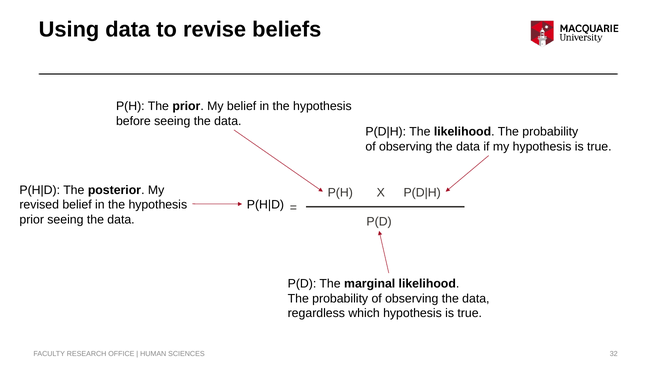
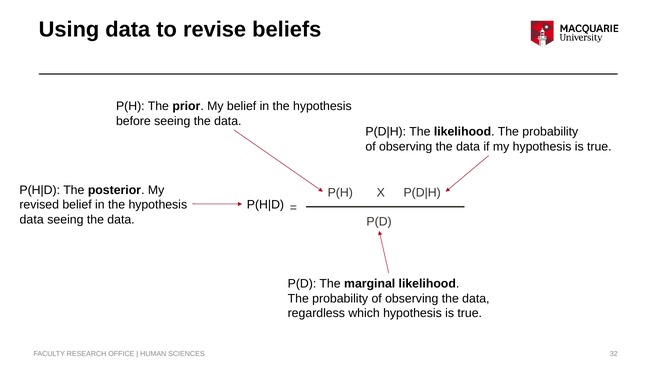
prior: prior -> data (32, 219)
